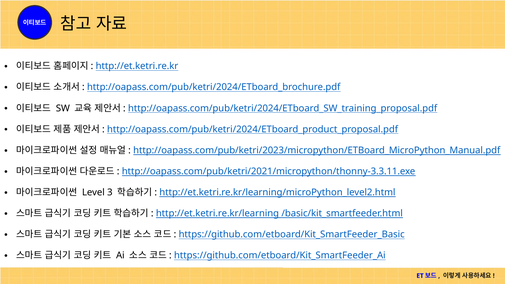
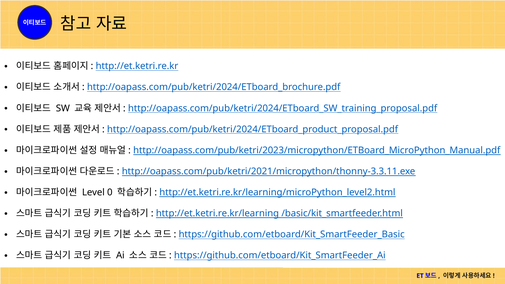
3: 3 -> 0 (110, 192)
